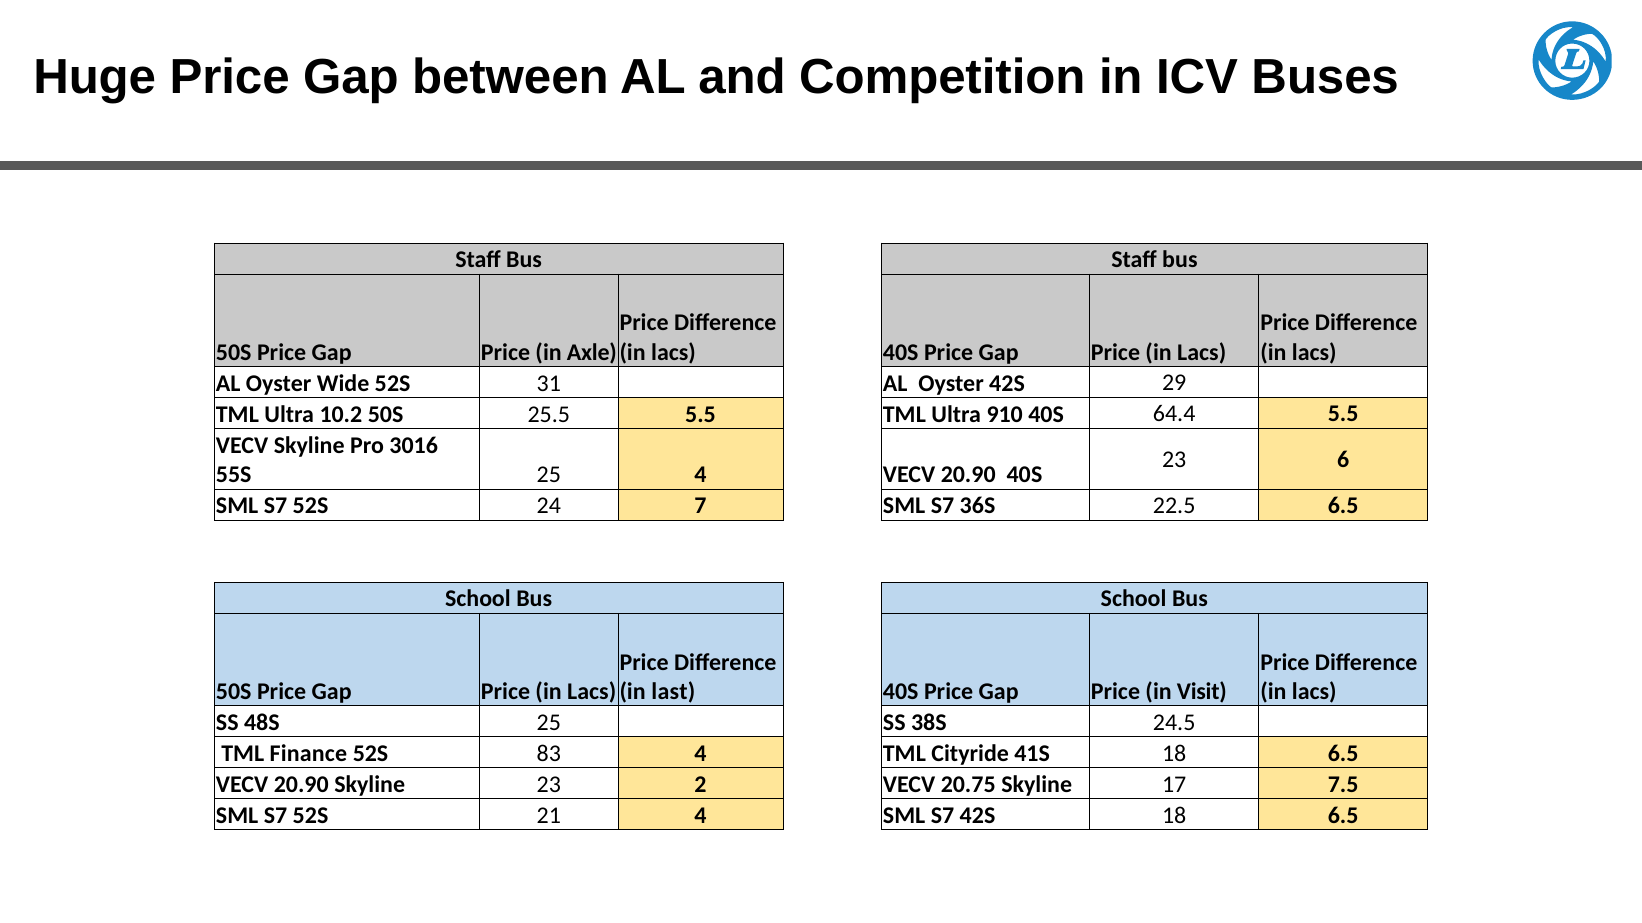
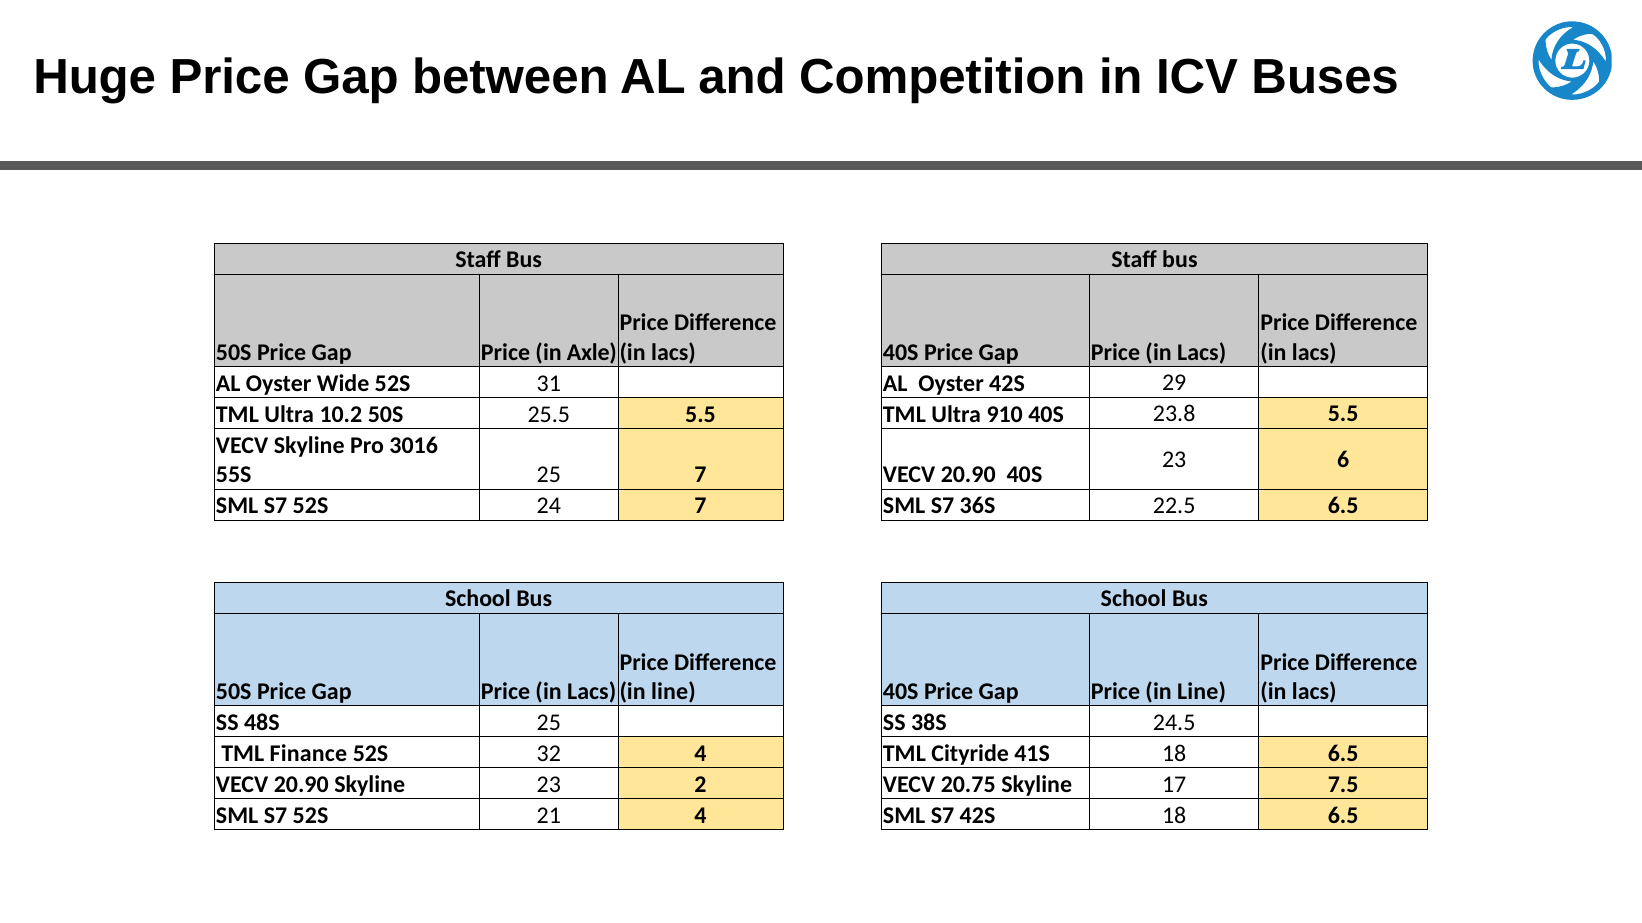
64.4: 64.4 -> 23.8 (1174, 414)
25 4: 4 -> 7 (700, 475)
last: last -> line (673, 692)
Price in Visit: Visit -> Line (1202, 692)
83: 83 -> 32 (549, 754)
